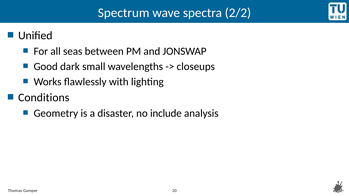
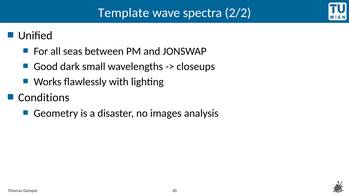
Spectrum: Spectrum -> Template (124, 13)
include: include -> images (166, 113)
